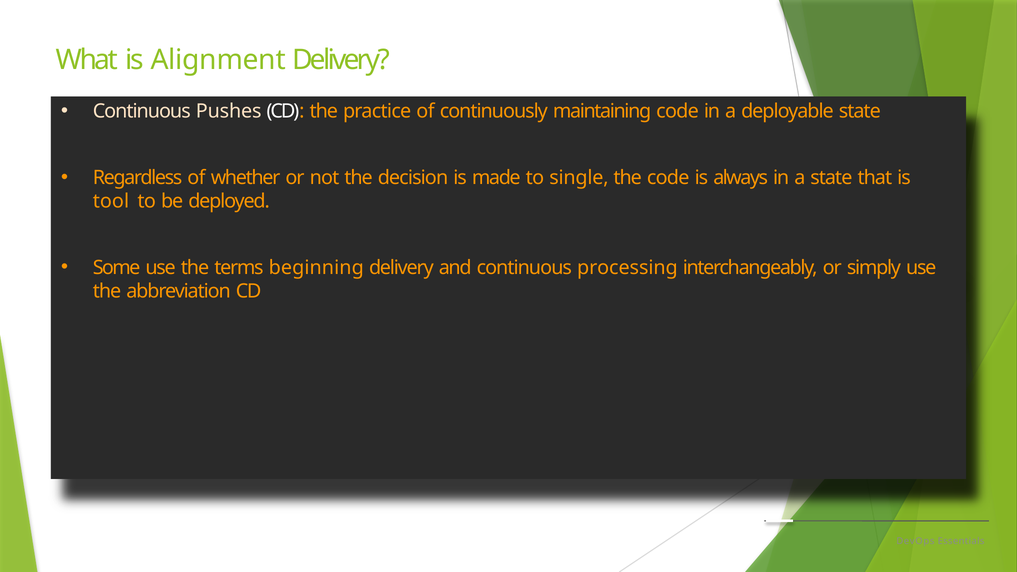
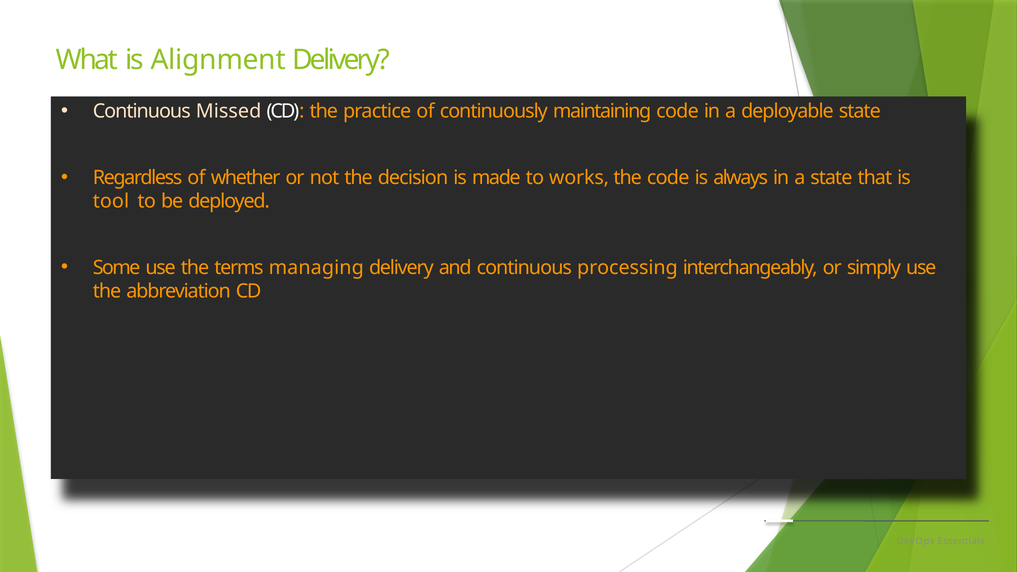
Pushes: Pushes -> Missed (229, 111)
single: single -> works (579, 178)
beginning: beginning -> managing (316, 268)
